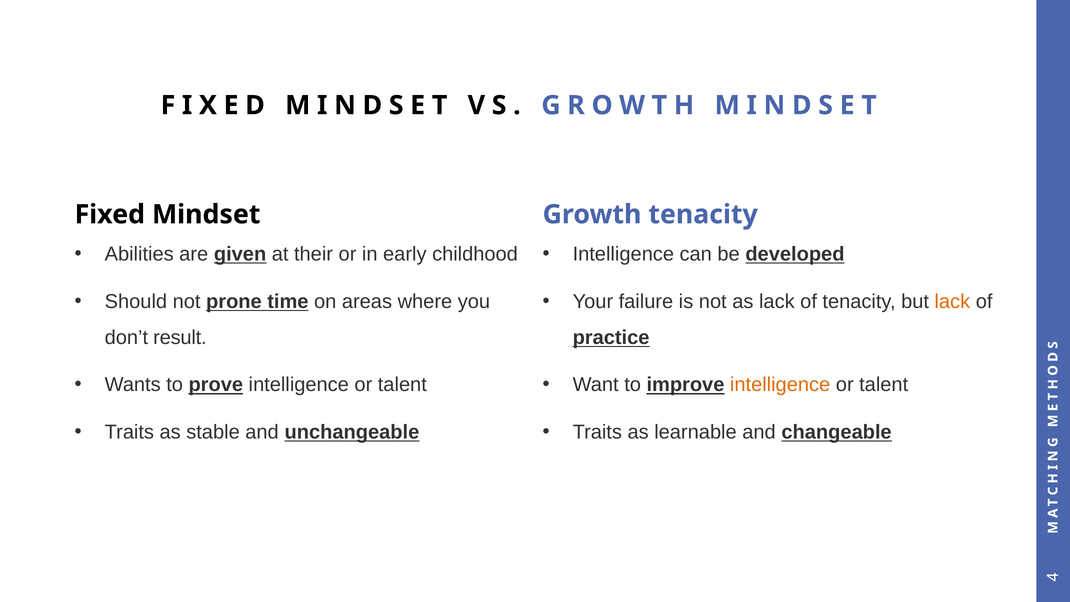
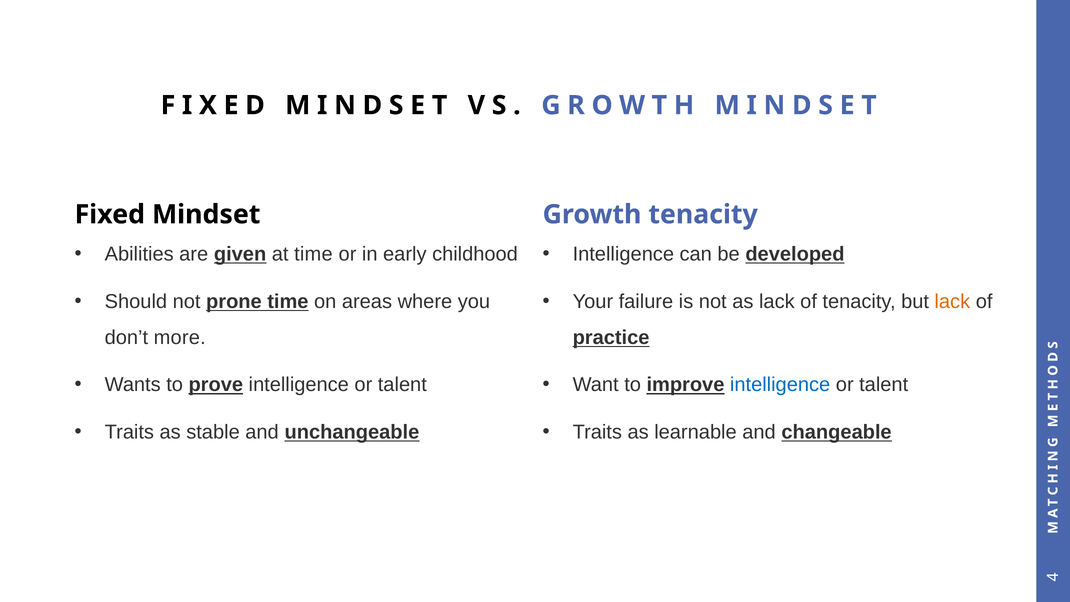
at their: their -> time (313, 254)
result: result -> more (180, 338)
intelligence colour: orange -> blue (780, 385)
